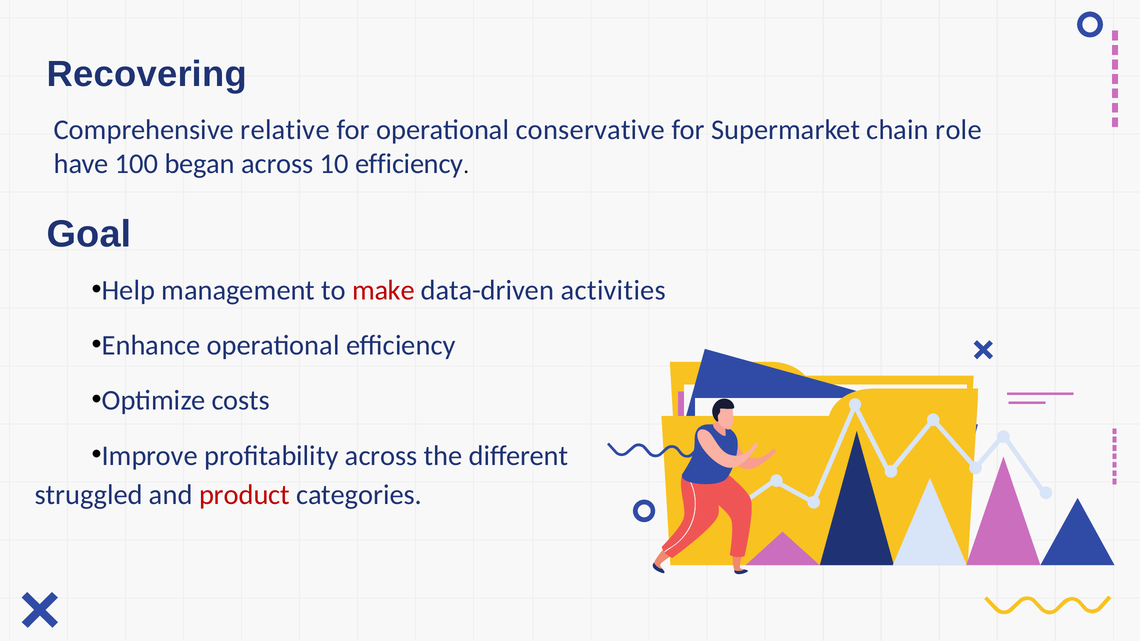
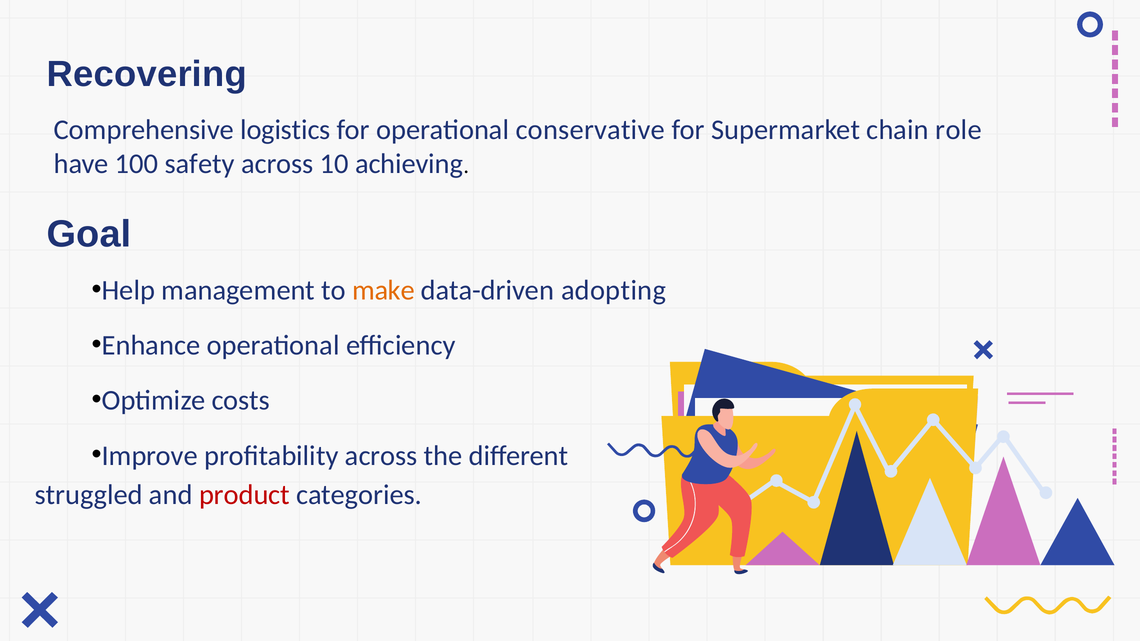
relative: relative -> logistics (285, 130)
began: began -> safety (200, 164)
10 efficiency: efficiency -> achieving (409, 164)
make colour: red -> orange (383, 290)
activities: activities -> adopting (614, 290)
